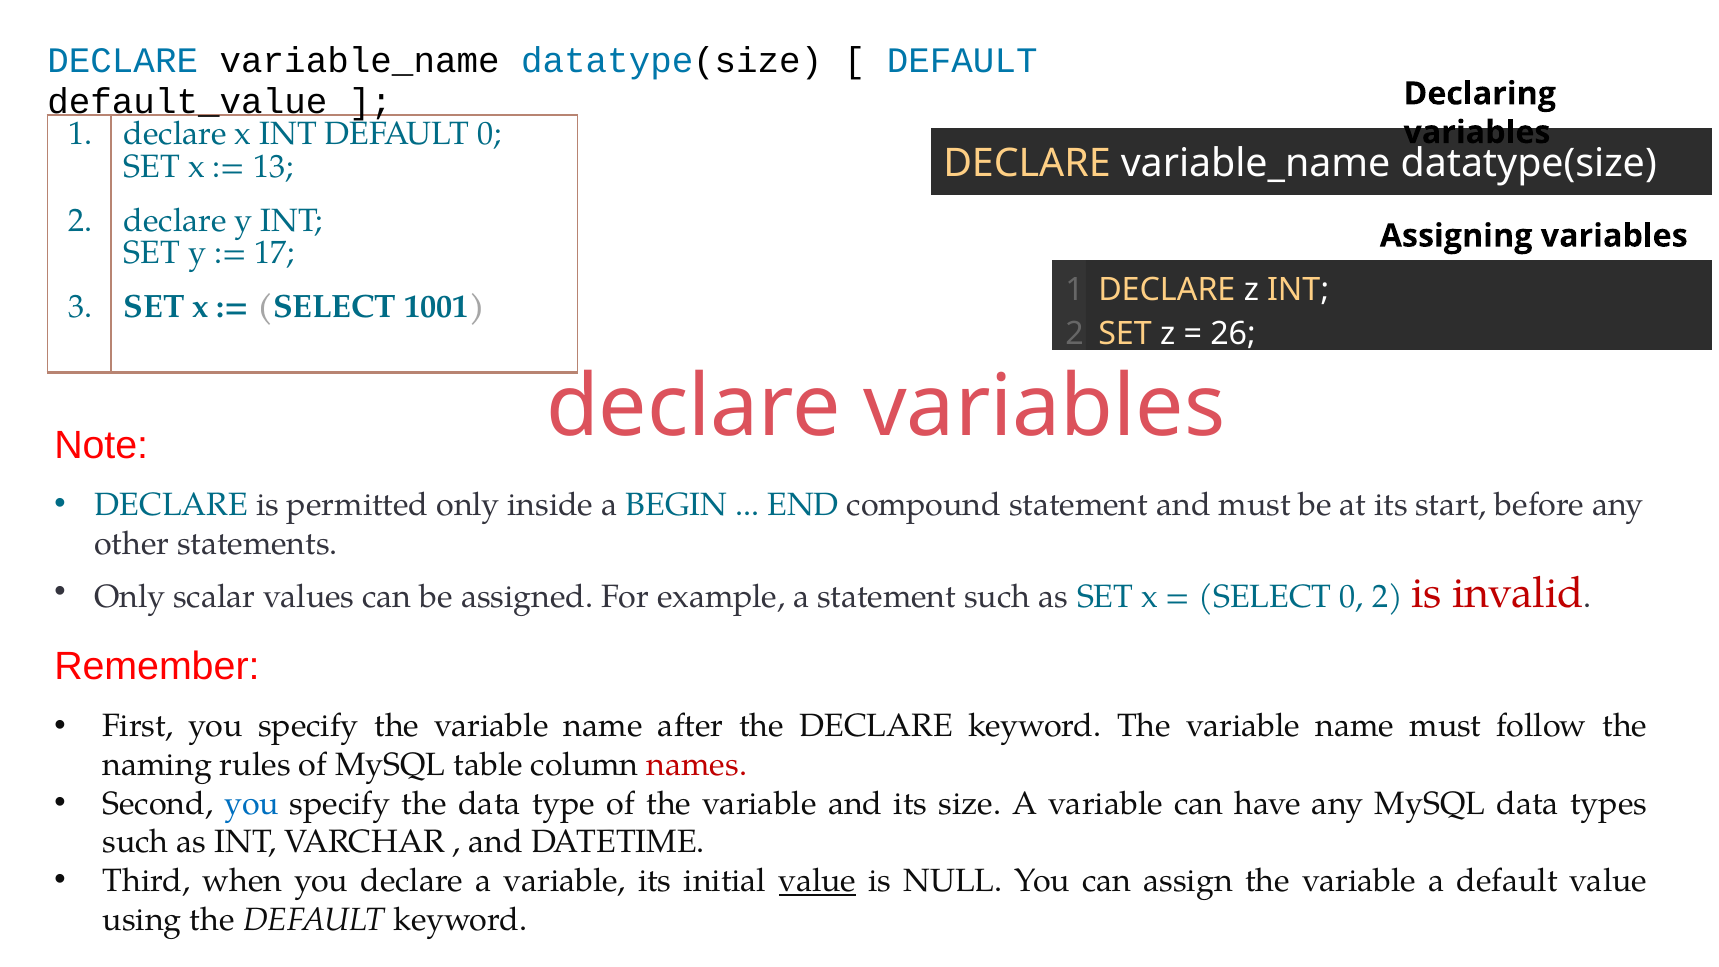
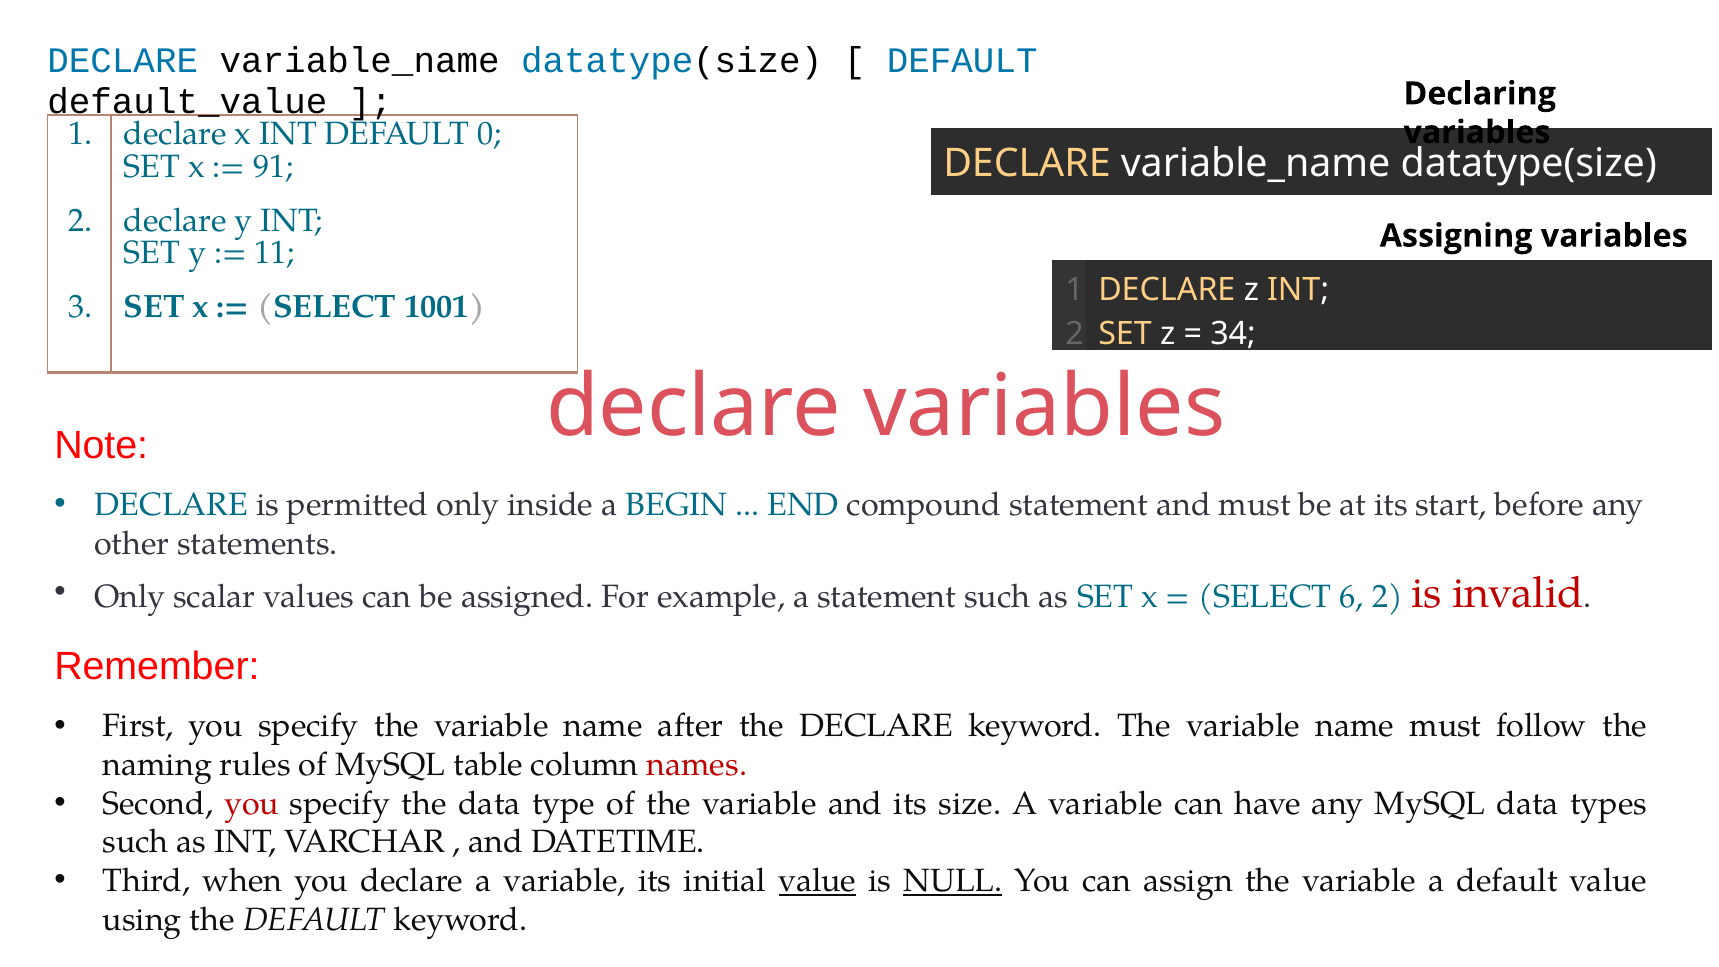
13: 13 -> 91 (273, 166)
17: 17 -> 11 (275, 253)
26: 26 -> 34 (1233, 334)
SELECT 0: 0 -> 6 (1352, 597)
you colour: blue -> red (252, 803)
NULL underline: none -> present (953, 881)
